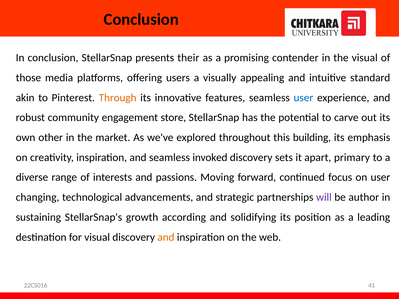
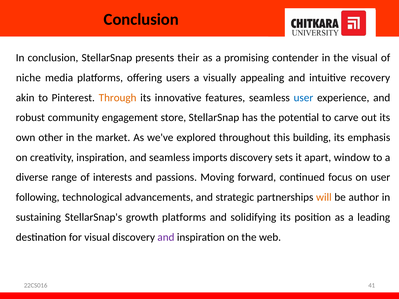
those: those -> niche (28, 78)
standard: standard -> recovery (370, 78)
invoked: invoked -> imports (210, 158)
primary: primary -> window (352, 158)
changing: changing -> following (38, 197)
will colour: purple -> orange (324, 197)
growth according: according -> platforms (184, 217)
and colour: orange -> purple (166, 237)
